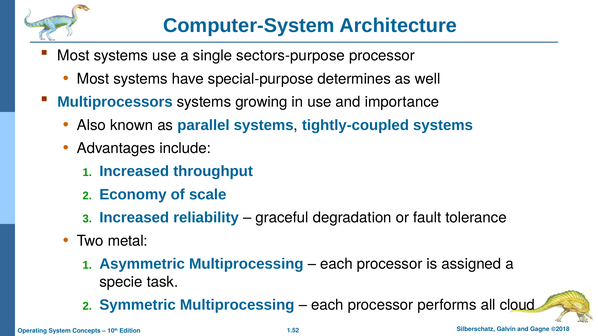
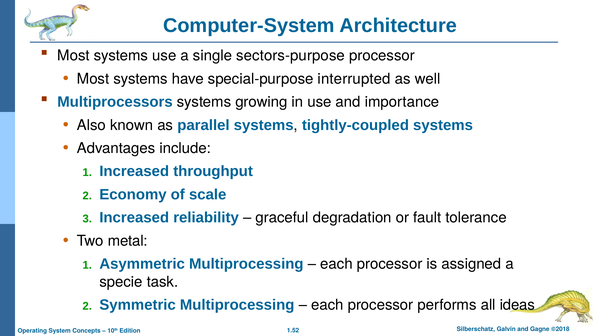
determines: determines -> interrupted (354, 79)
cloud: cloud -> ideas (517, 305)
